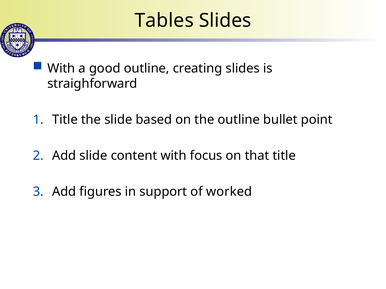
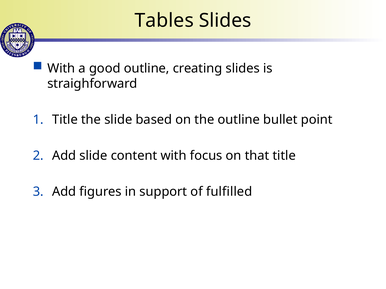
worked: worked -> fulfilled (229, 192)
